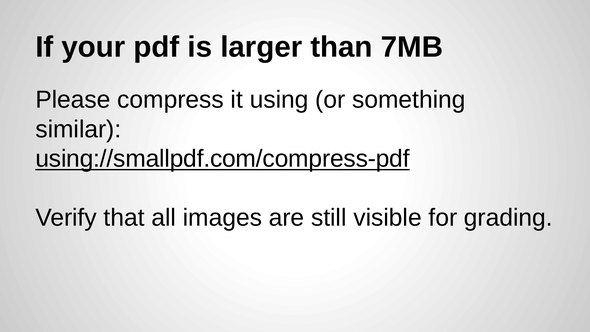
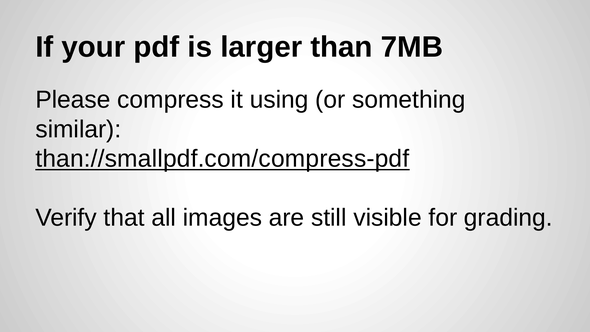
using://smallpdf.com/compress-pdf: using://smallpdf.com/compress-pdf -> than://smallpdf.com/compress-pdf (222, 159)
